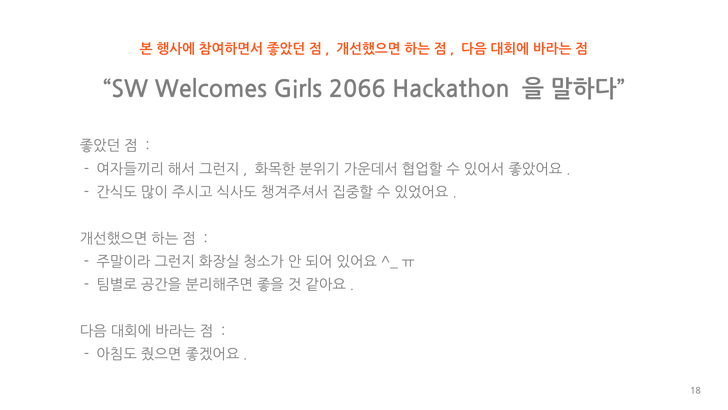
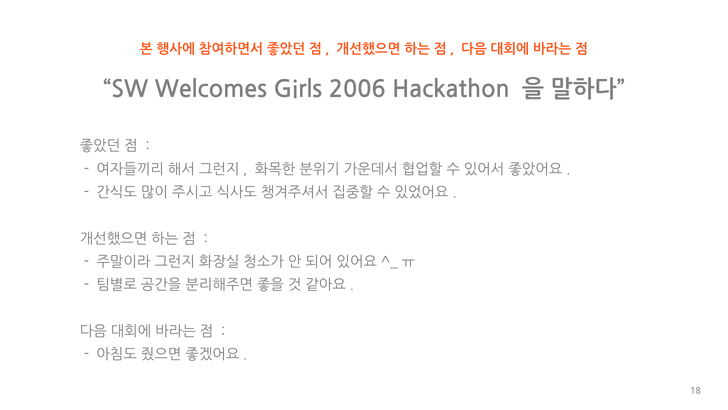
2066: 2066 -> 2006 (357, 89)
